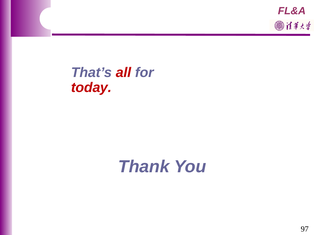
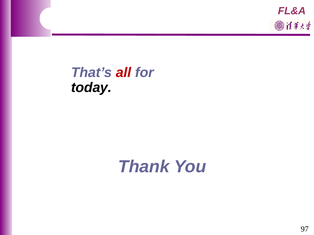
today colour: red -> black (91, 88)
